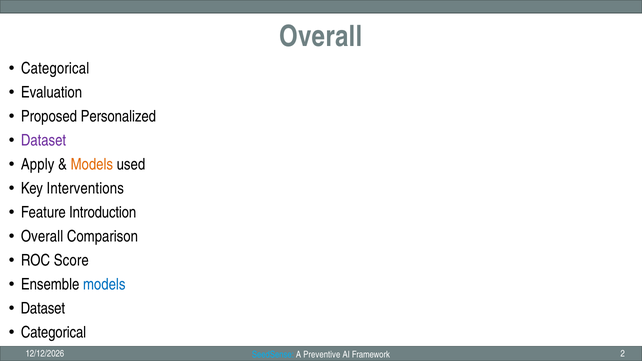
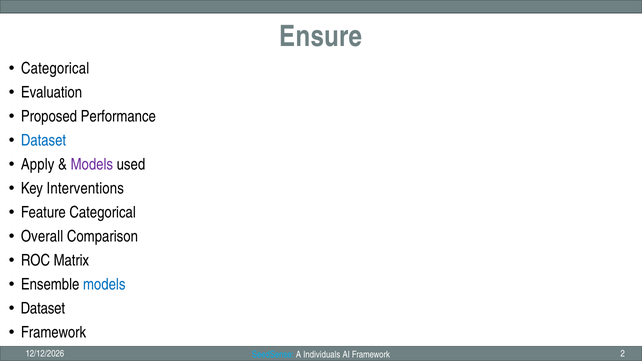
Overall: Overall -> Ensure (321, 36)
Personalized: Personalized -> Performance (118, 117)
Dataset colour: purple -> blue (44, 141)
Models colour: orange -> purple (92, 165)
Feature Introduction: Introduction -> Categorical (103, 213)
Score: Score -> Matrix (71, 261)
Categorical: Categorical -> Framework (54, 333)
Preventive: Preventive -> Individuals (322, 355)
